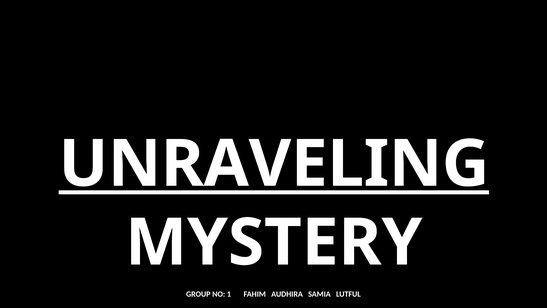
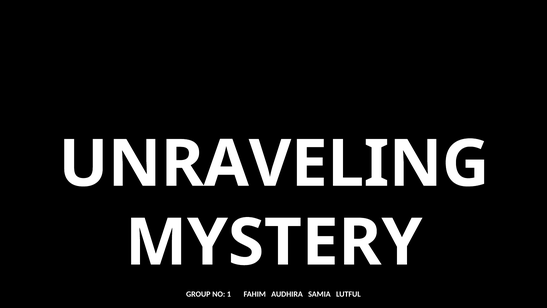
UNRAVELING underline: present -> none (274, 164)
